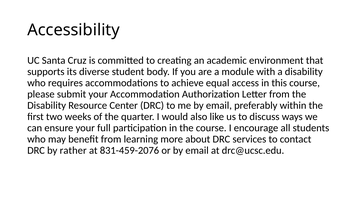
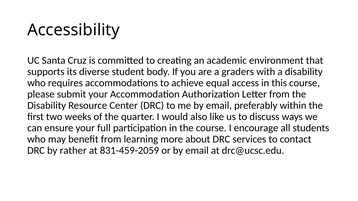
module: module -> graders (238, 72)
831-459-2076: 831-459-2076 -> 831-459-2059 (129, 151)
